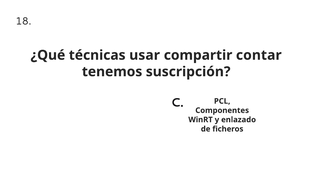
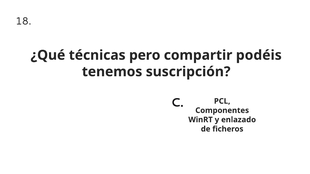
usar: usar -> pero (145, 55)
contar: contar -> podéis (259, 55)
